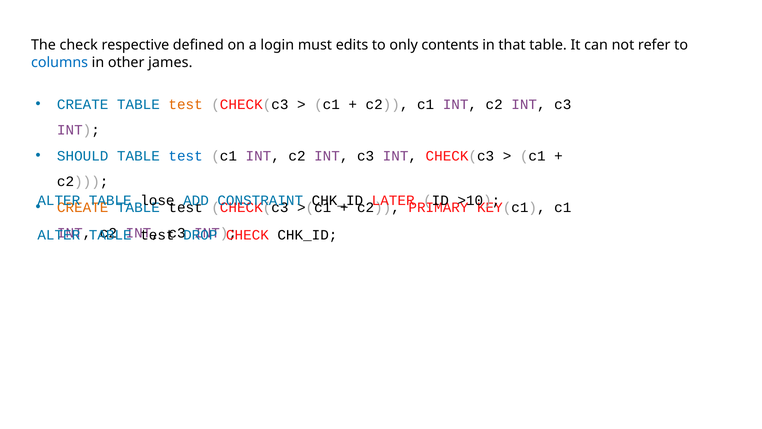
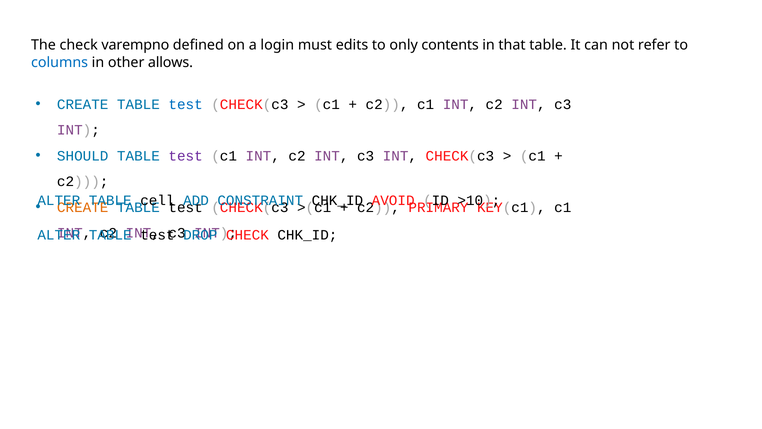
respective: respective -> varempno (135, 45)
james: james -> allows (170, 62)
test colour: orange -> blue (186, 104)
test colour: blue -> purple (186, 156)
lose: lose -> cell (157, 200)
LATER: LATER -> AVOID (393, 200)
